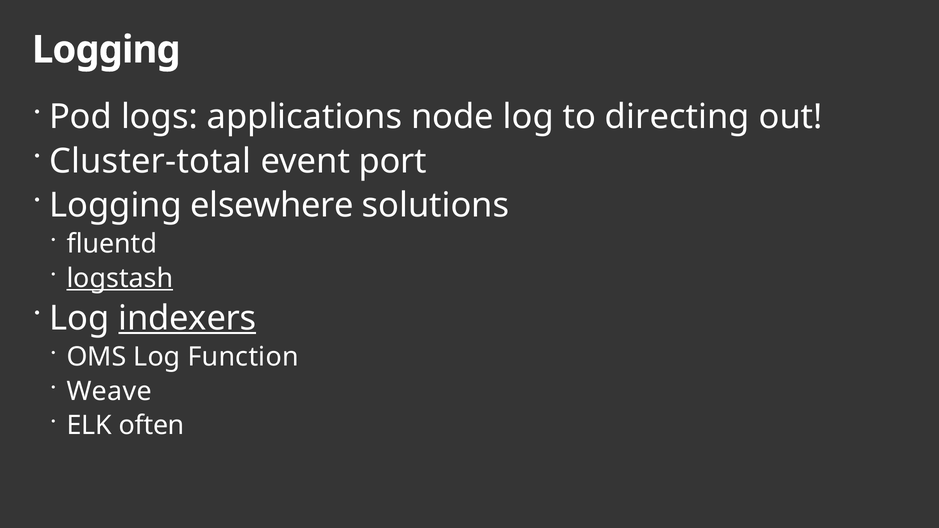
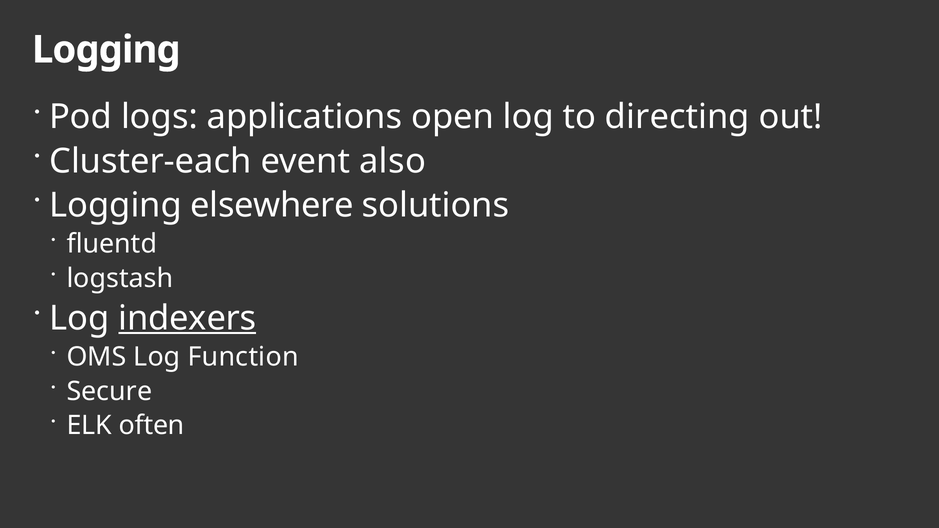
node: node -> open (453, 117)
Cluster-total: Cluster-total -> Cluster-each (150, 161)
port: port -> also (393, 161)
logstash underline: present -> none (120, 278)
Weave: Weave -> Secure (109, 391)
